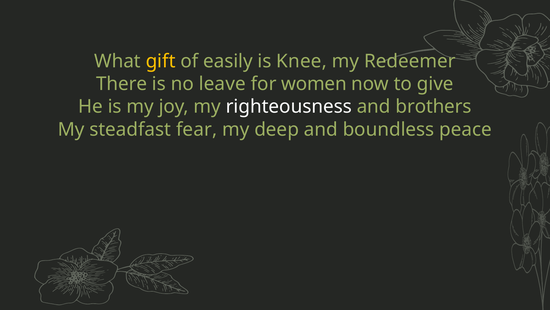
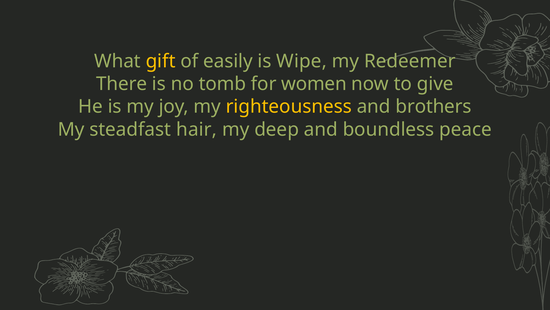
Knee: Knee -> Wipe (302, 61)
leave: leave -> tomb (222, 84)
righteousness colour: white -> yellow (289, 106)
fear: fear -> hair (197, 129)
